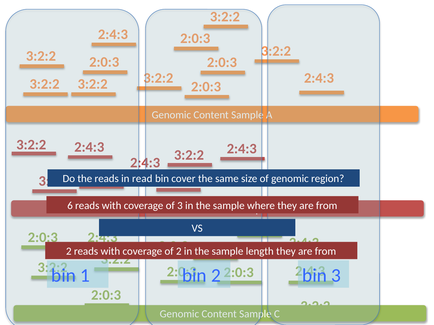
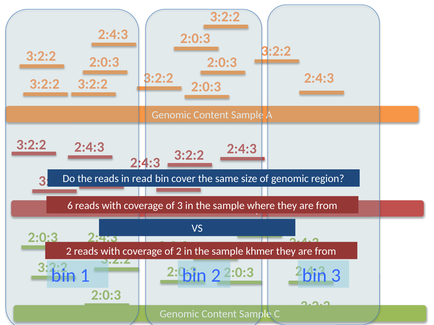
length: length -> khmer (260, 252)
